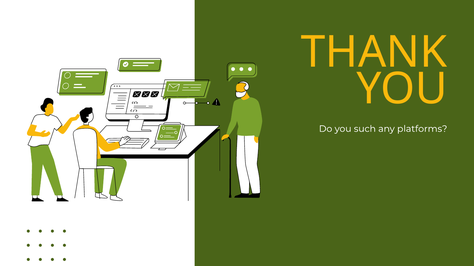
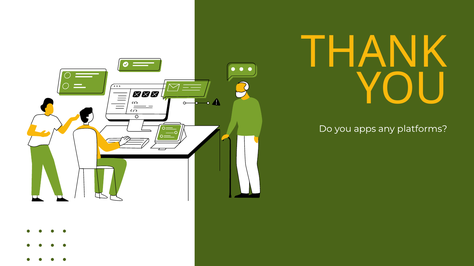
such: such -> apps (365, 129)
